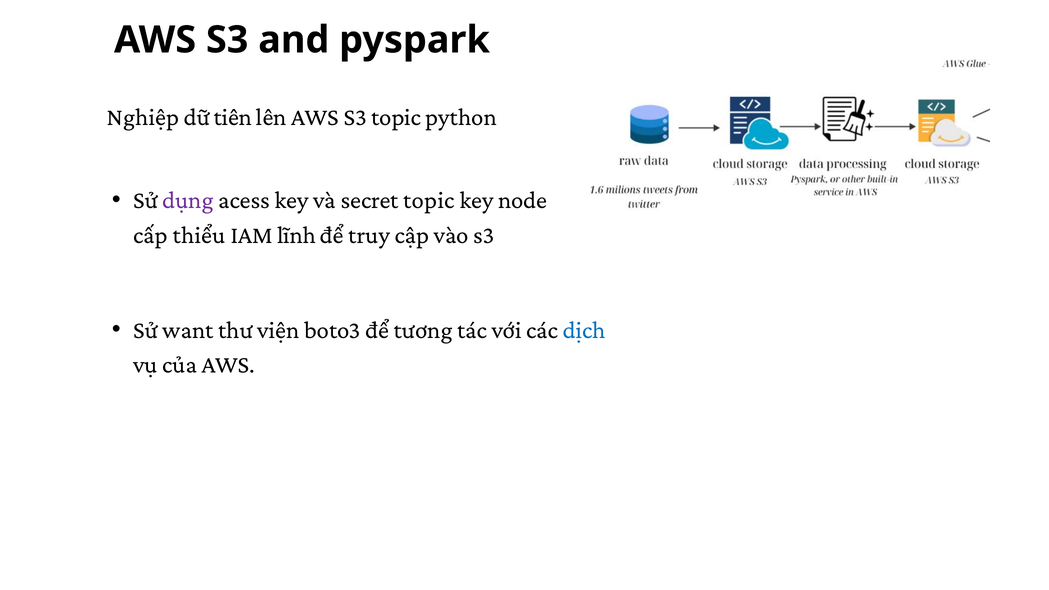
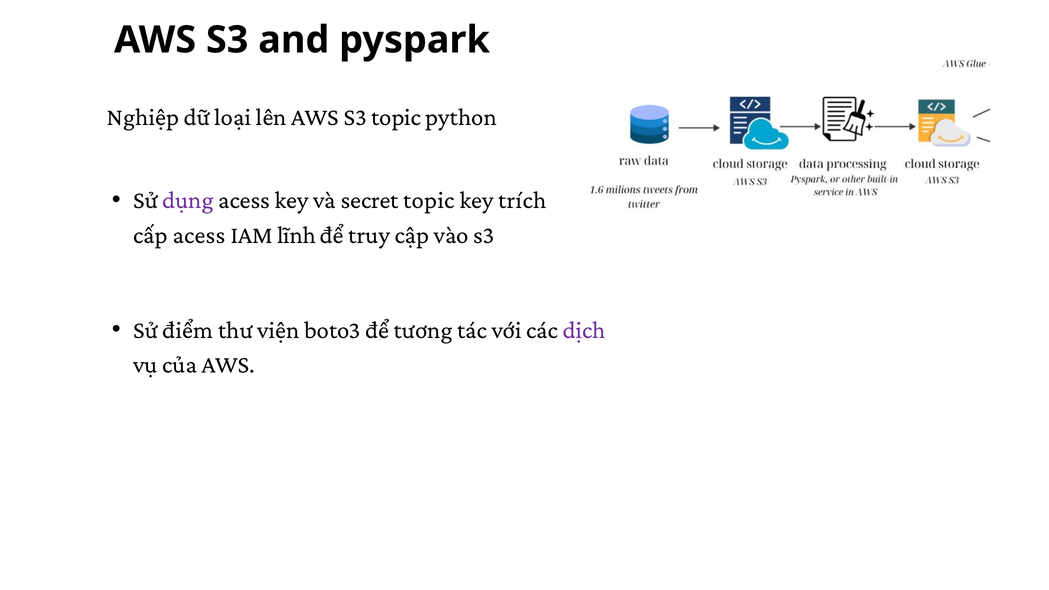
tiên: tiên -> loại (233, 117)
node: node -> trích (522, 200)
cấp thiểu: thiểu -> acess (199, 235)
want: want -> điểm (188, 330)
dịch colour: blue -> purple (584, 330)
